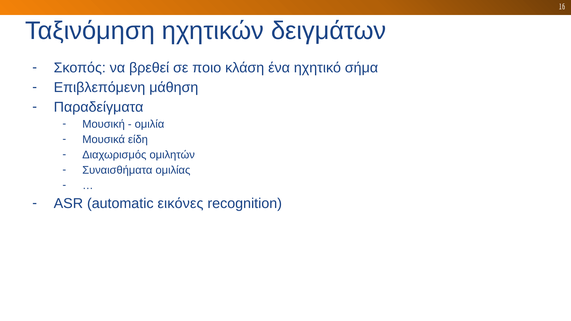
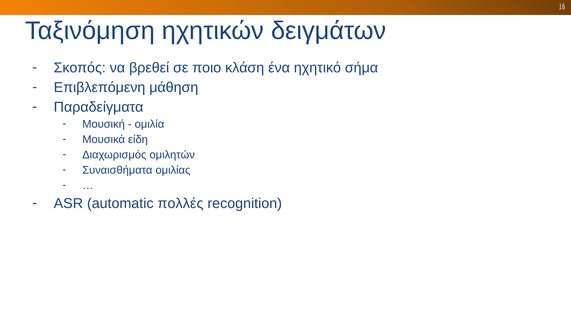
εικόνες: εικόνες -> πολλές (180, 204)
